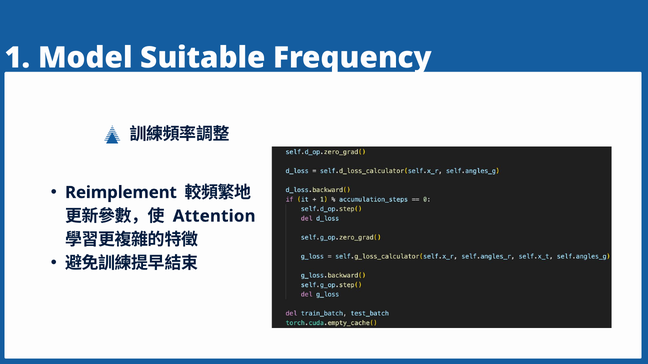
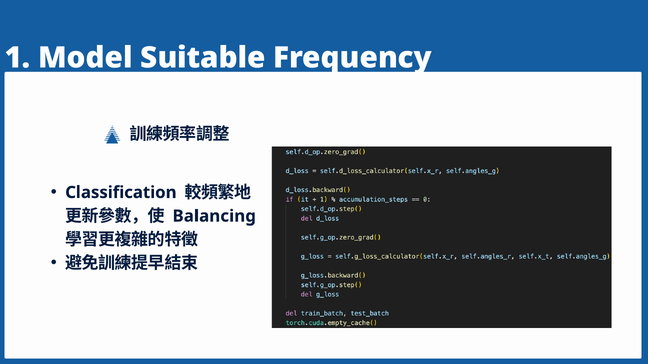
Reimplement: Reimplement -> Classification (121, 193)
Attention: Attention -> Balancing (214, 216)
